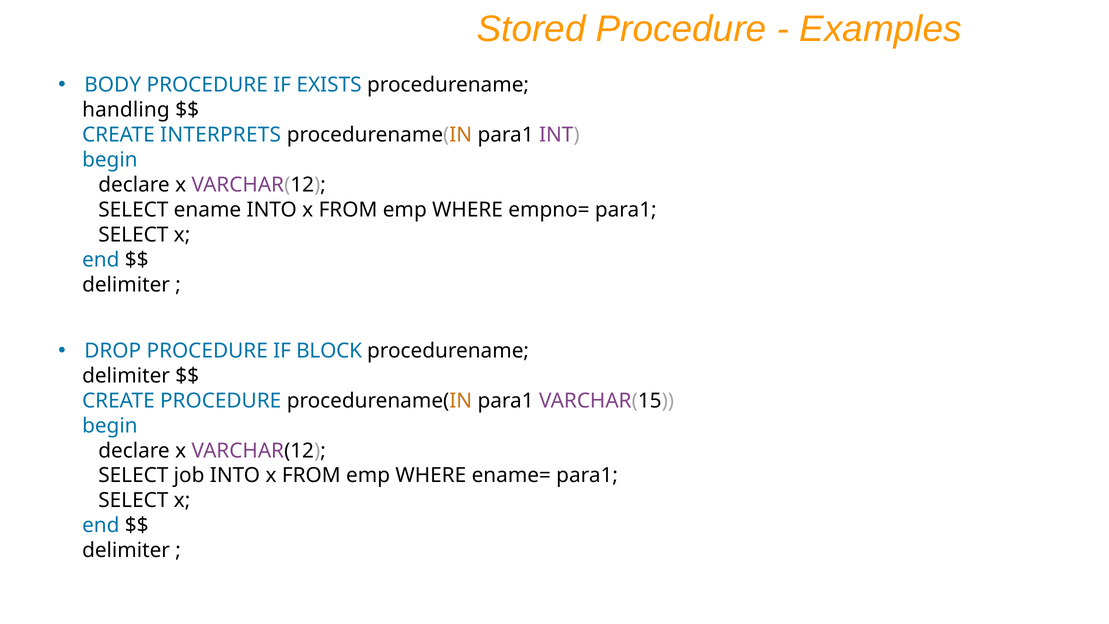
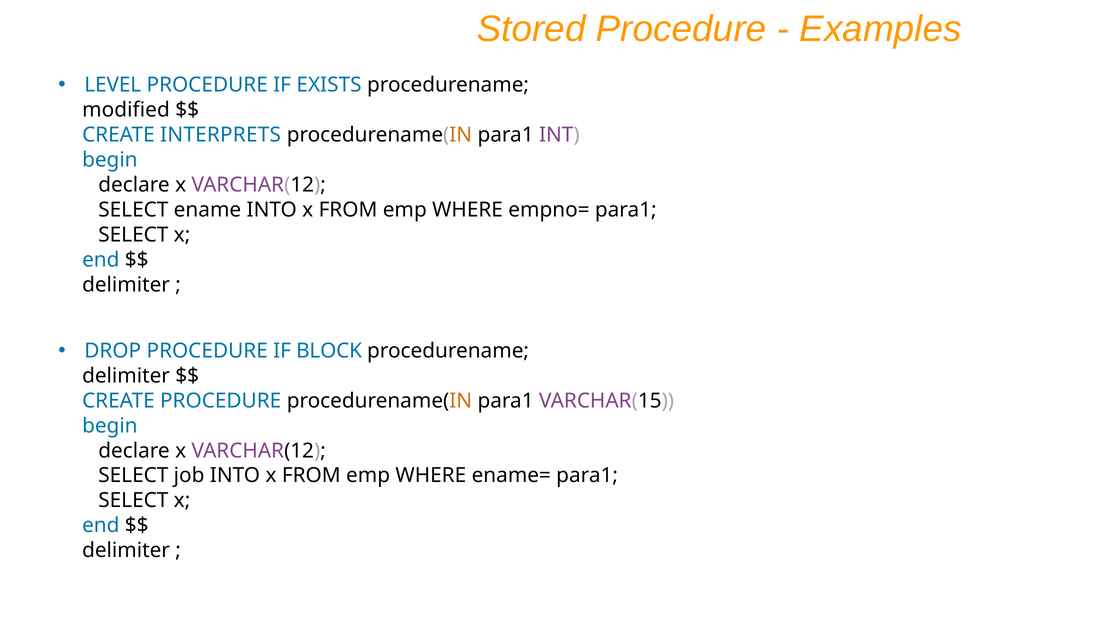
BODY: BODY -> LEVEL (113, 85)
handling: handling -> modified (126, 110)
